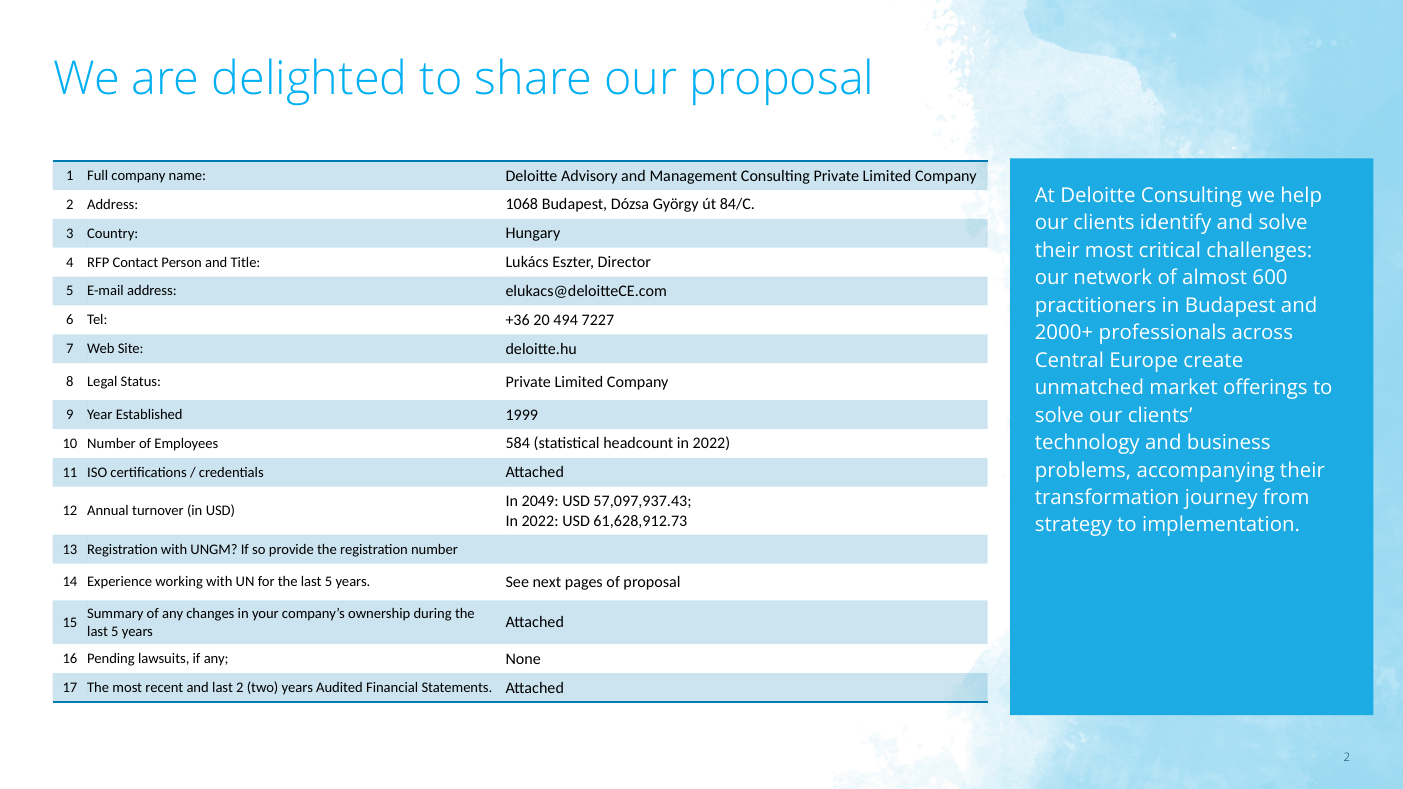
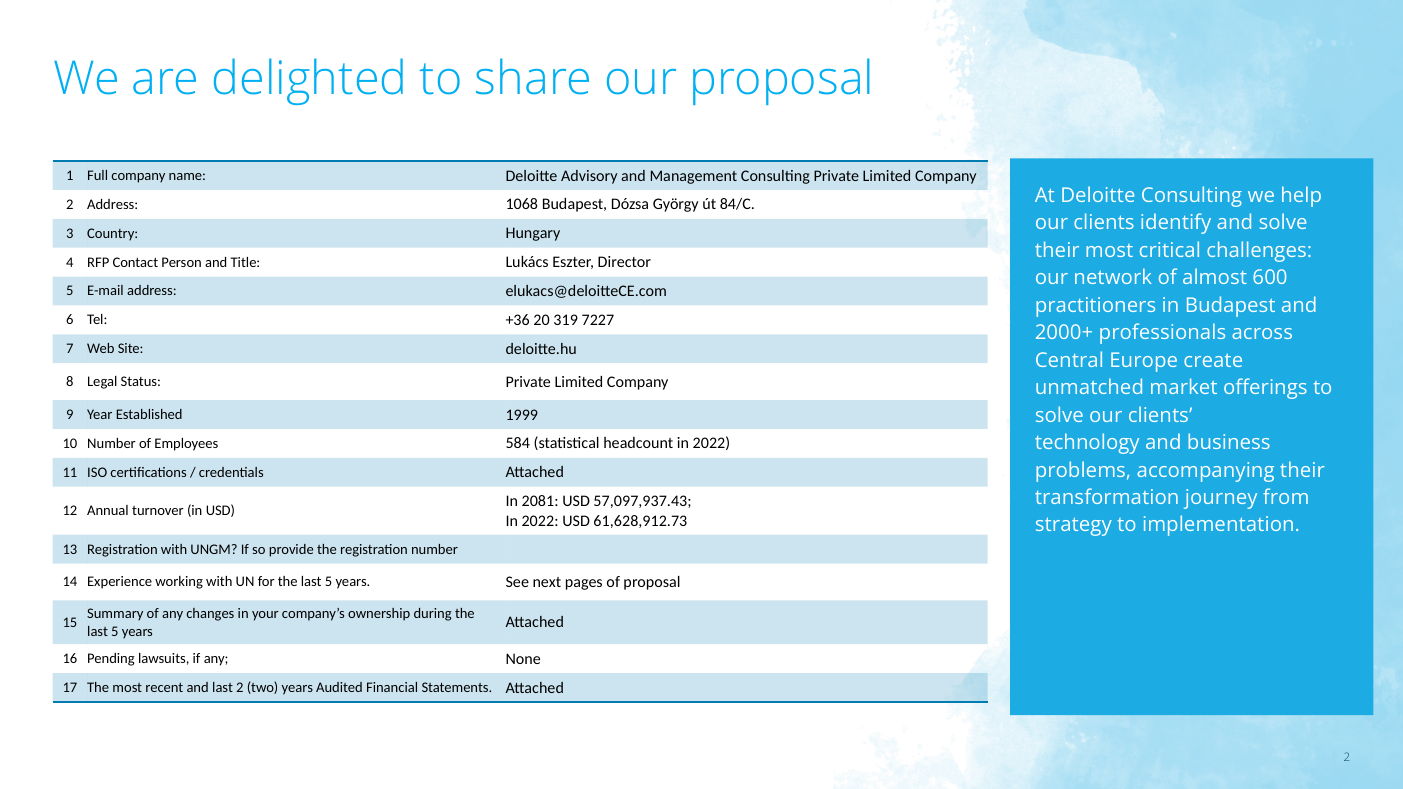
494: 494 -> 319 (566, 320)
2049: 2049 -> 2081 (540, 501)
